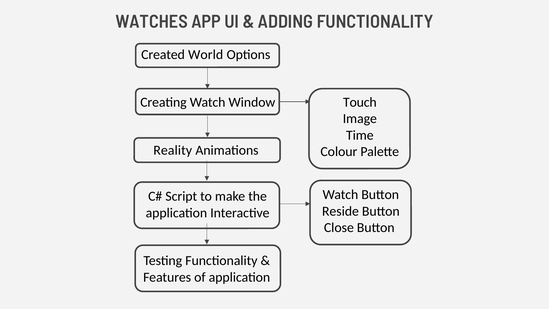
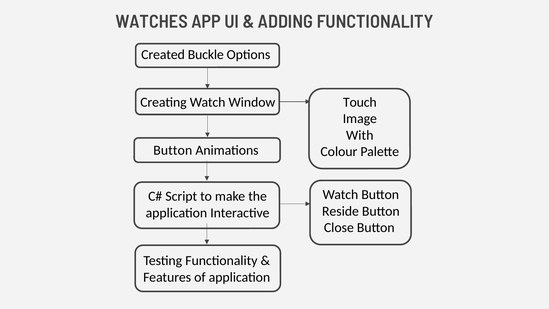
World: World -> Buckle (206, 55)
Time: Time -> With (360, 135)
Reality: Reality -> Button (173, 150)
